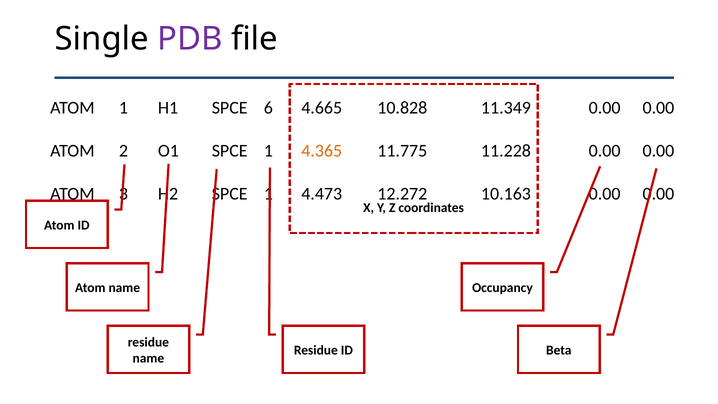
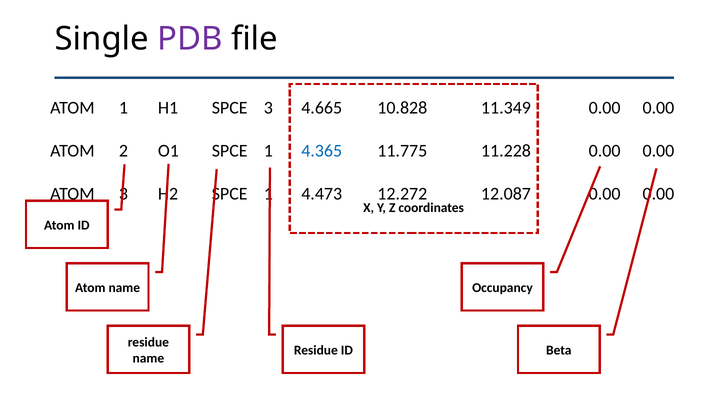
SPCE 6: 6 -> 3 (268, 108)
4.365 colour: orange -> blue (322, 151)
10.163: 10.163 -> 12.087 (506, 194)
